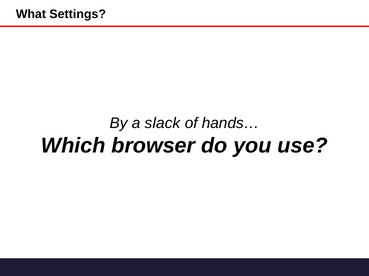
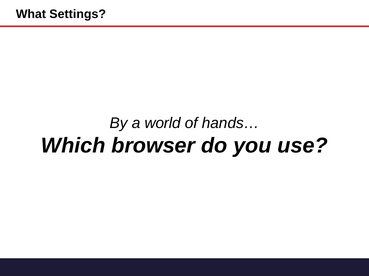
slack: slack -> world (163, 123)
